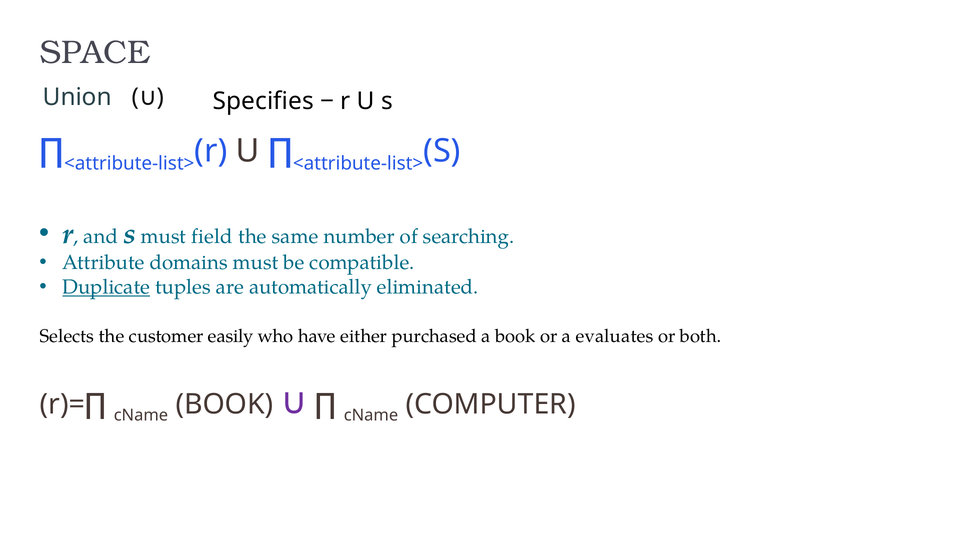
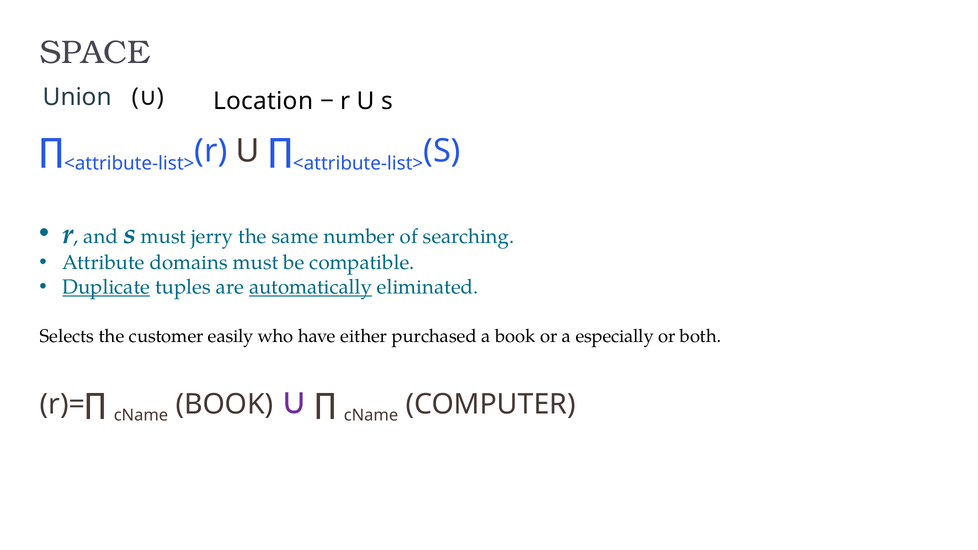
Specifies: Specifies -> Location (263, 101)
field: field -> jerry (212, 237)
automatically underline: none -> present (310, 287)
evaluates: evaluates -> especially (615, 336)
